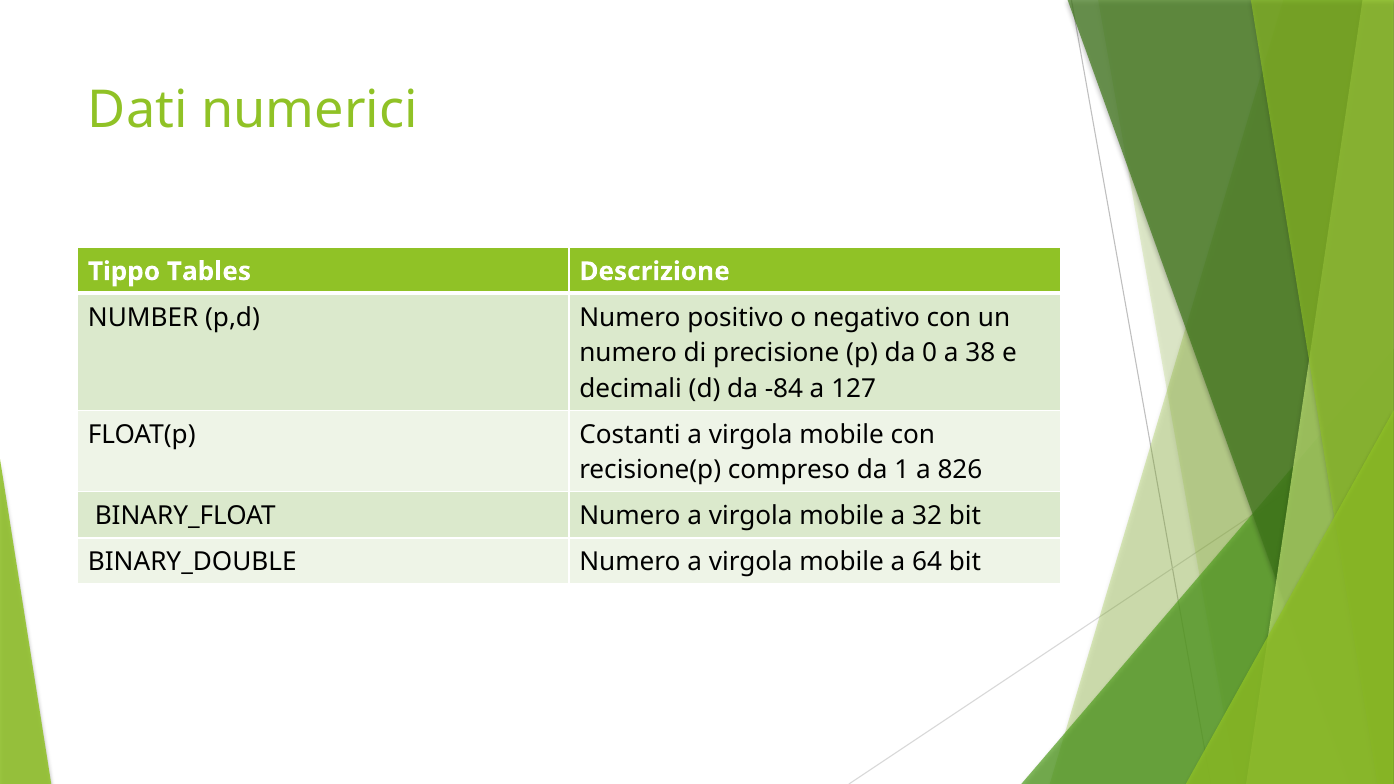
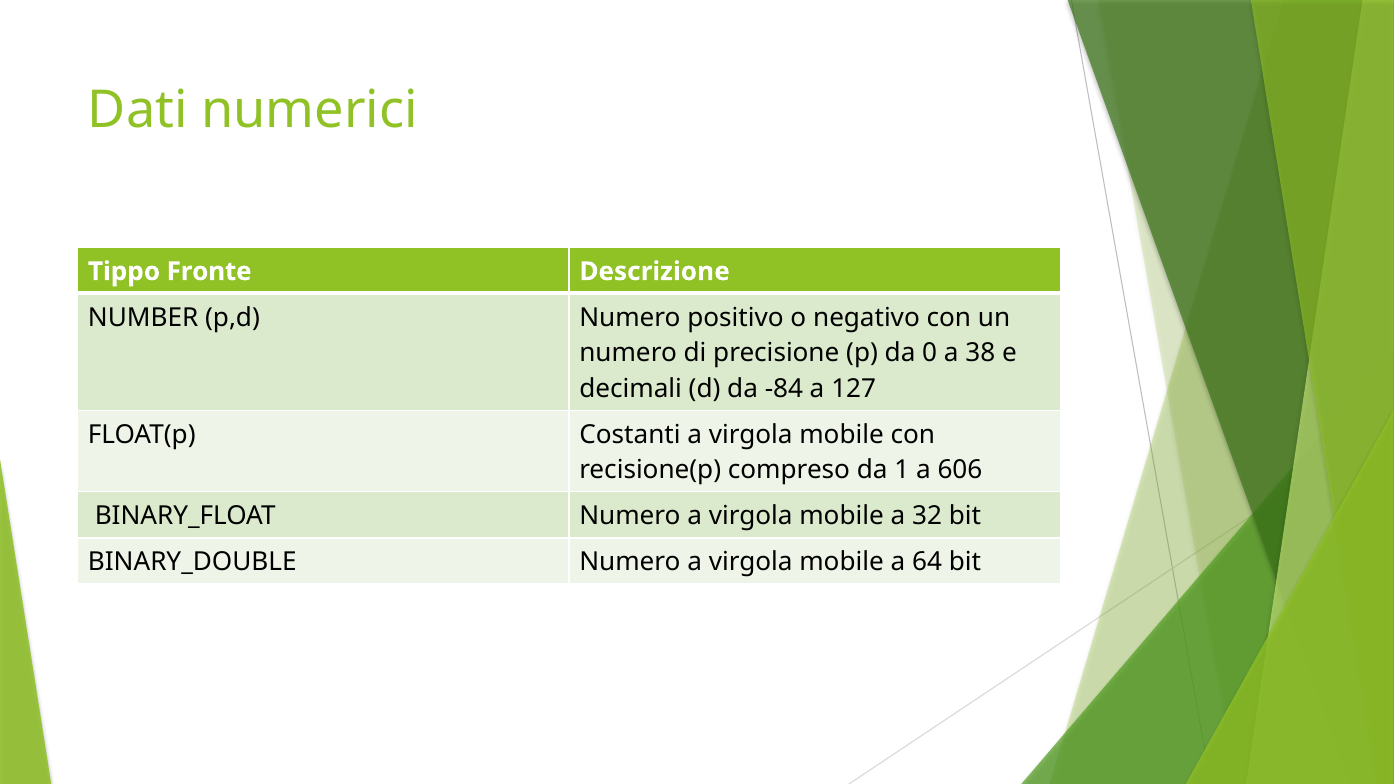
Tables: Tables -> Fronte (209, 272)
826: 826 -> 606 (960, 470)
